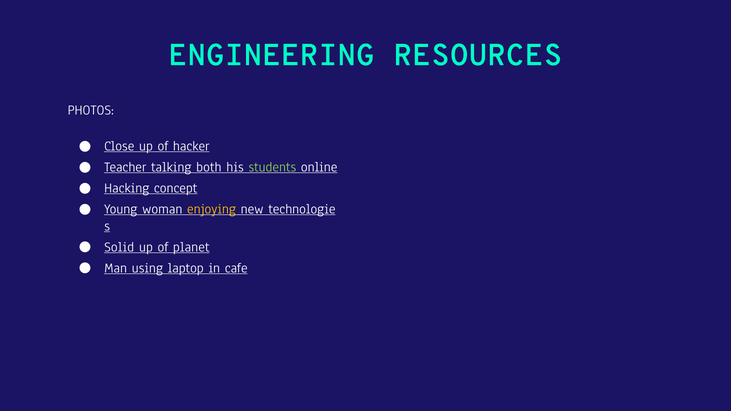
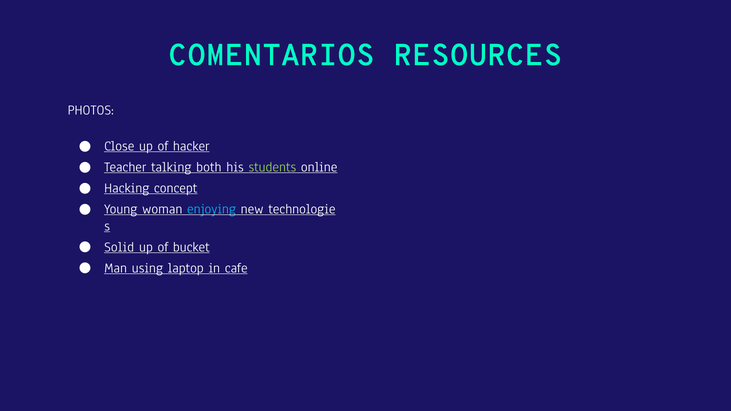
ENGINEERING: ENGINEERING -> COMENTARIOS (272, 55)
enjoying colour: yellow -> light blue (212, 209)
planet: planet -> bucket (191, 247)
